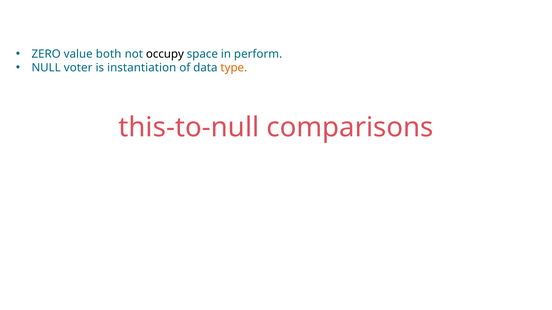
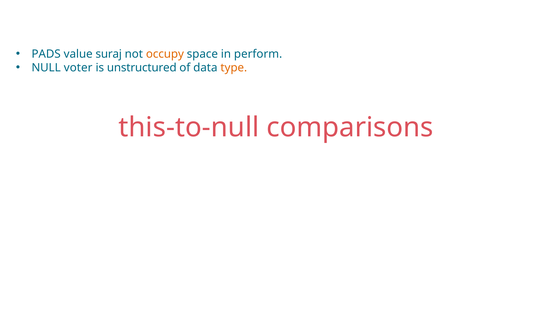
ZERO: ZERO -> PADS (46, 54)
both: both -> suraj (109, 54)
occupy colour: black -> orange (165, 54)
instantiation: instantiation -> unstructured (142, 68)
